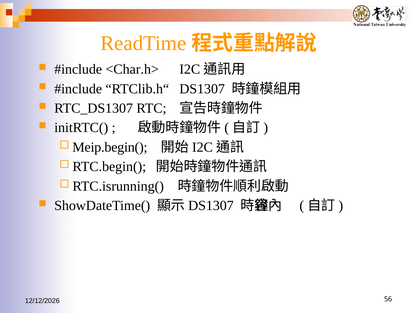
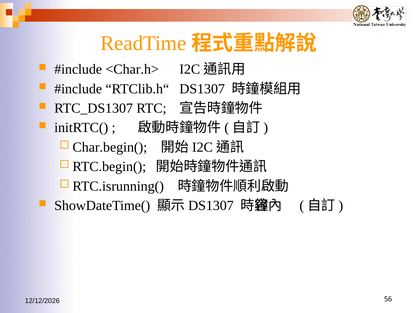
Meip.begin(: Meip.begin( -> Char.begin( (110, 147)
